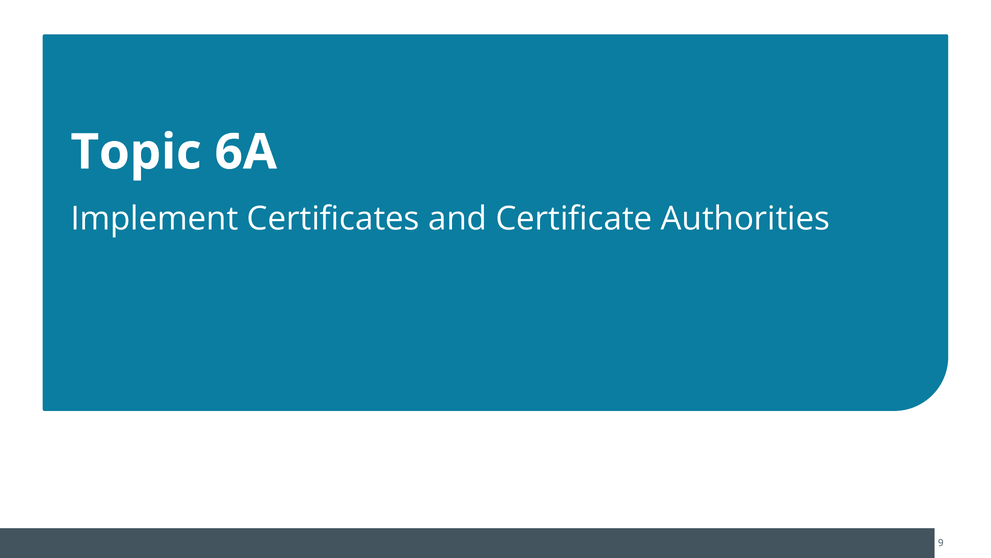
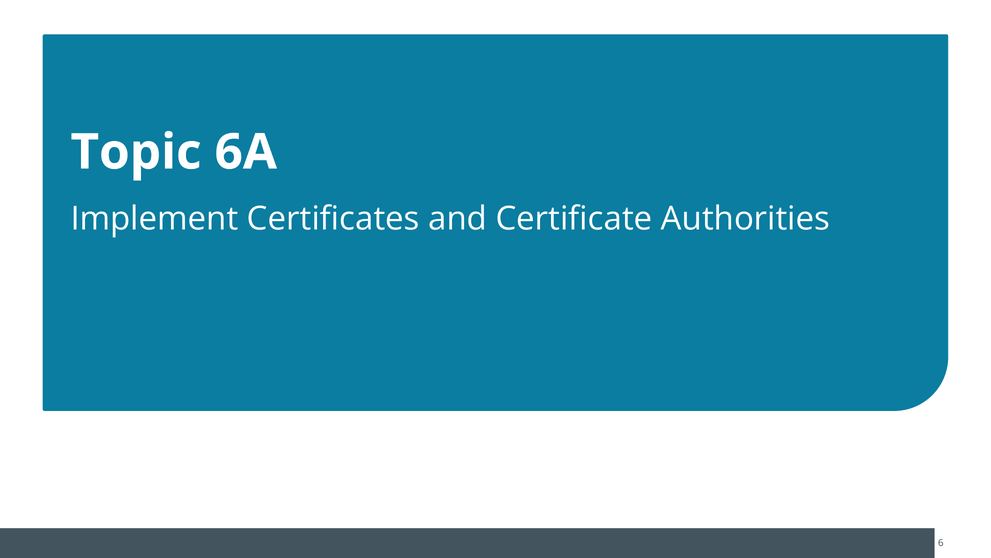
9: 9 -> 6 (941, 543)
